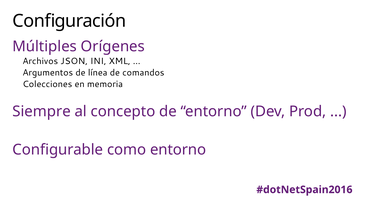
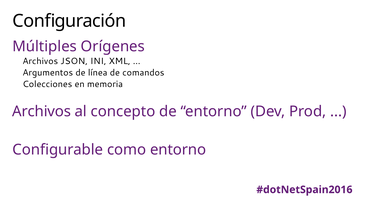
Siempre: Siempre -> Archivos (42, 111)
